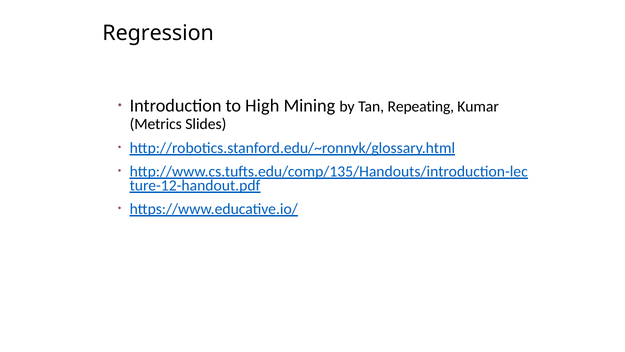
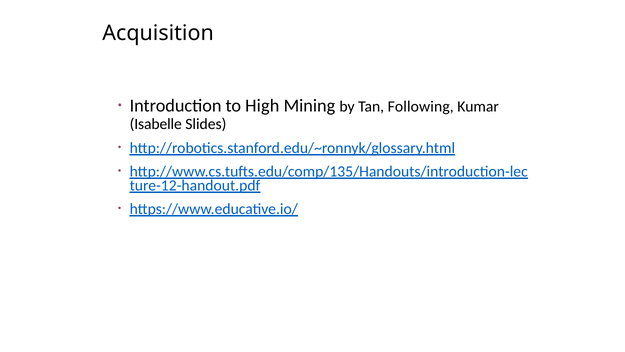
Regression: Regression -> Acquisition (158, 33)
Repeating: Repeating -> Following (421, 107)
Metrics: Metrics -> Isabelle (156, 124)
